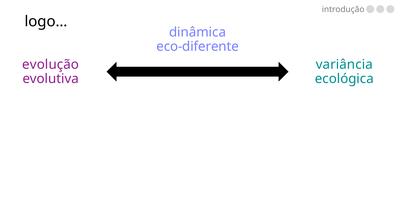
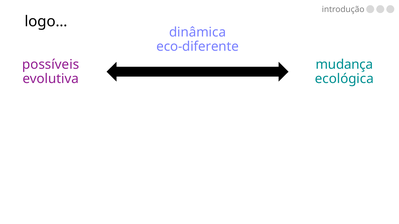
evolução: evolução -> possíveis (51, 65)
variância: variância -> mudança (344, 65)
